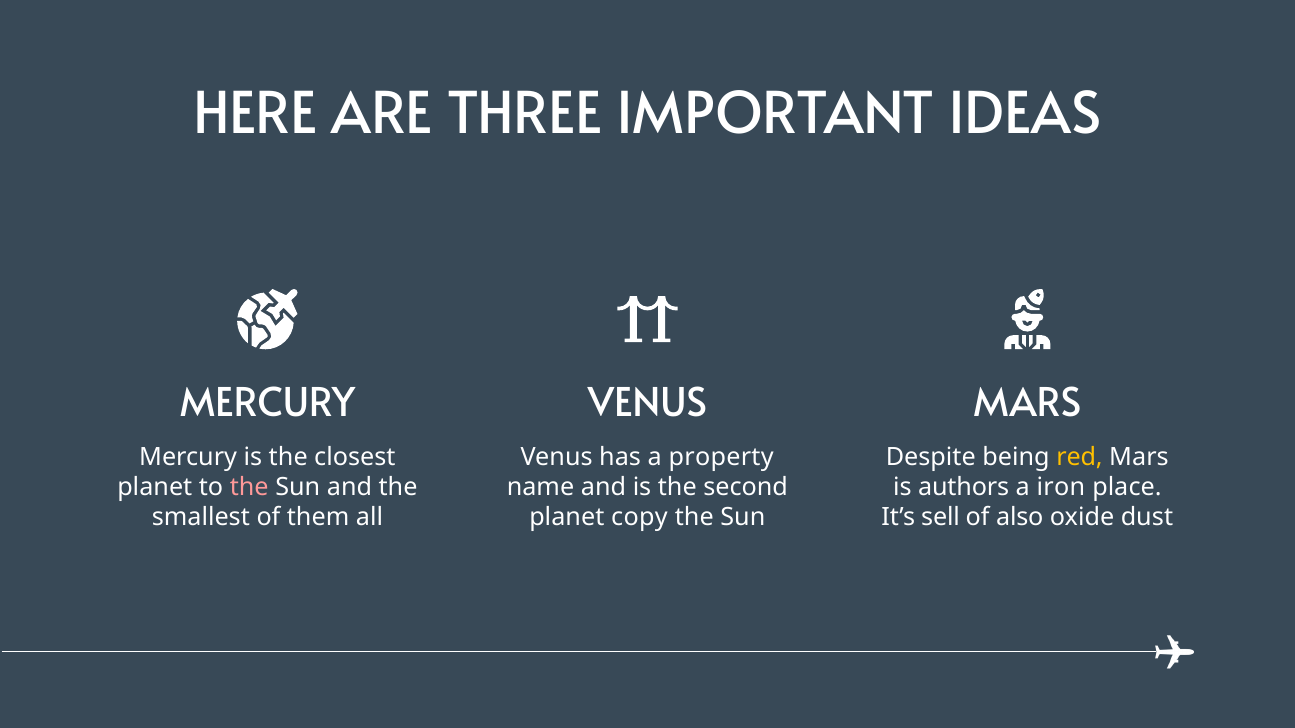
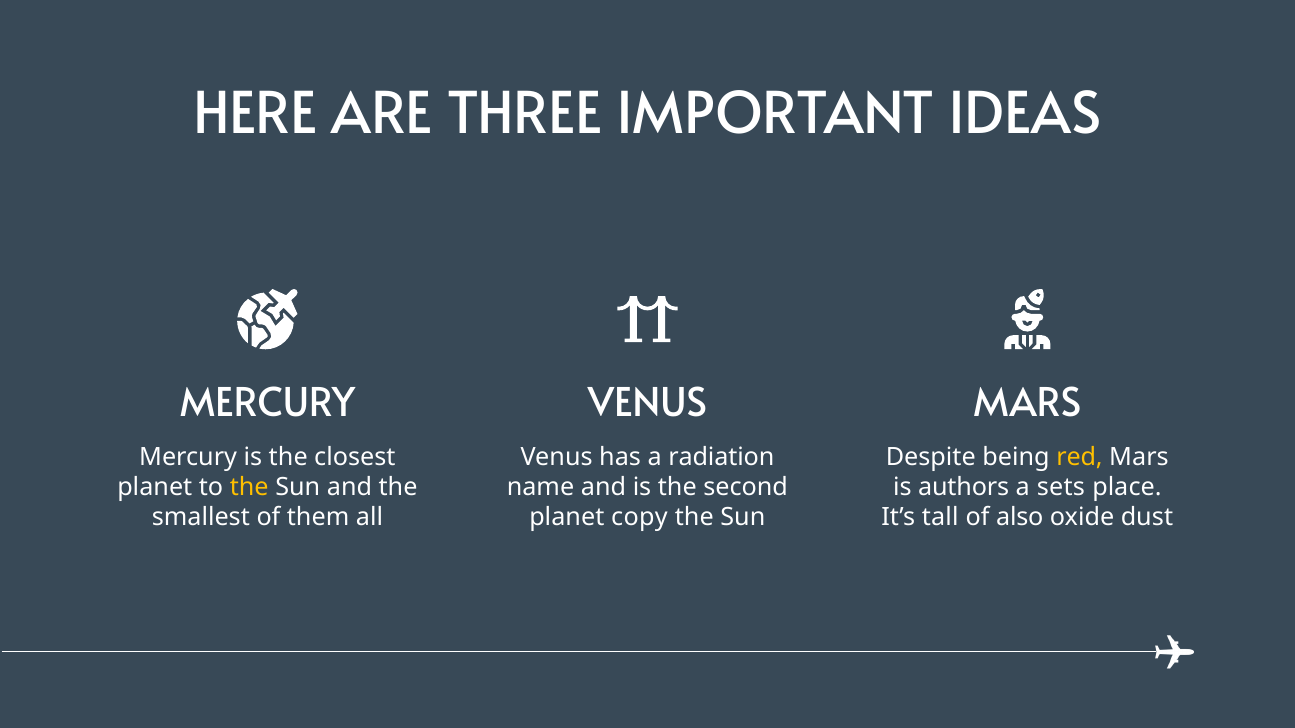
property: property -> radiation (721, 457)
the colour: pink -> yellow (249, 487)
iron: iron -> sets (1061, 487)
sell: sell -> tall (940, 518)
